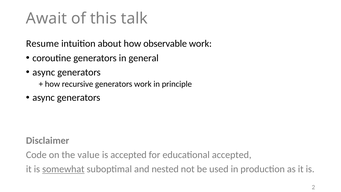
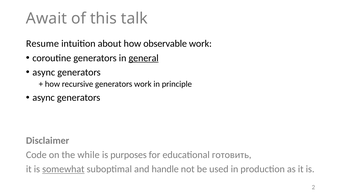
general underline: none -> present (144, 58)
value: value -> while (89, 155)
is accepted: accepted -> purposes (129, 155)
educational accepted: accepted -> готовить (232, 155)
nested: nested -> handle (165, 169)
